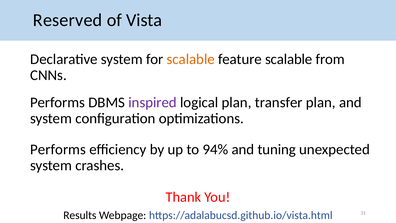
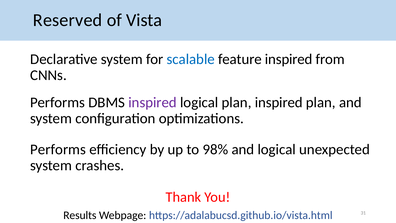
scalable colour: orange -> blue (191, 59)
feature scalable: scalable -> inspired (289, 59)
plan transfer: transfer -> inspired (279, 102)
94%: 94% -> 98% (215, 149)
and tuning: tuning -> logical (277, 149)
